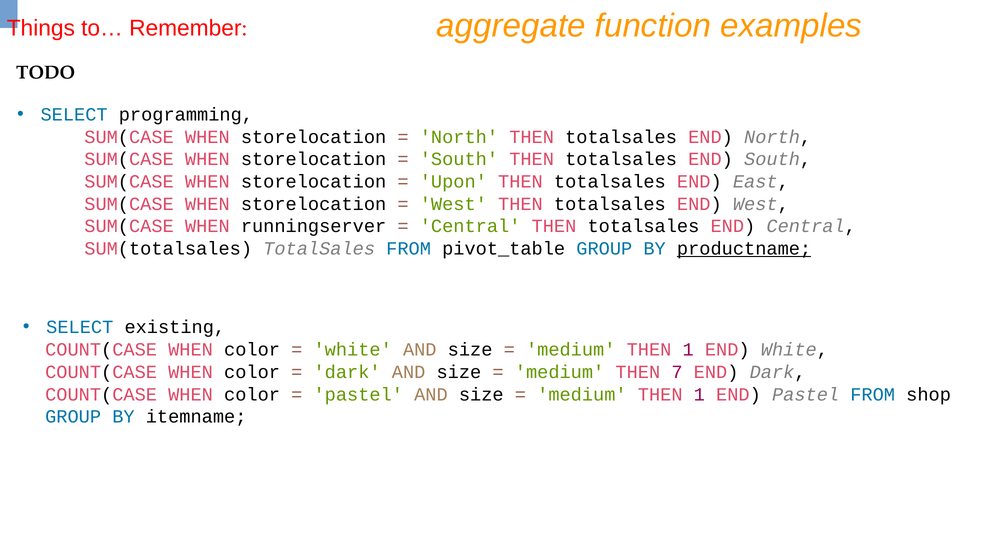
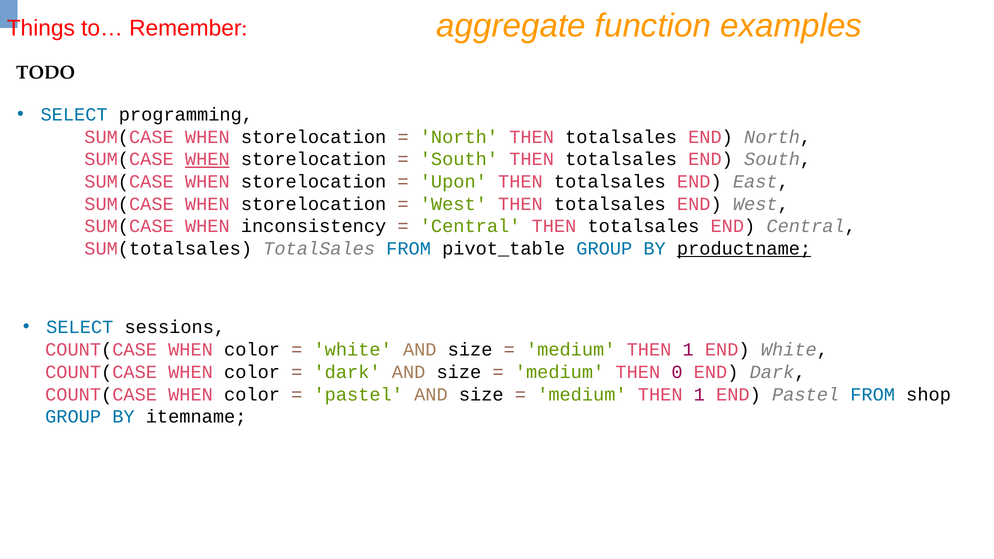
WHEN underline: none -> present (207, 159)
runningserver: runningserver -> inconsistency (314, 226)
existing: existing -> sessions (175, 327)
7: 7 -> 0 (677, 372)
